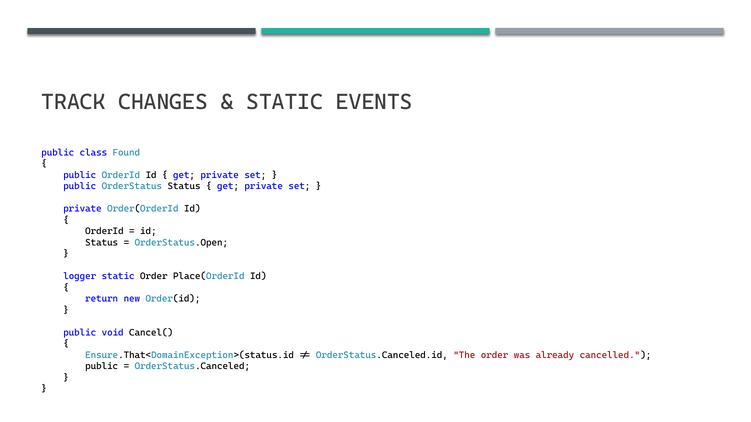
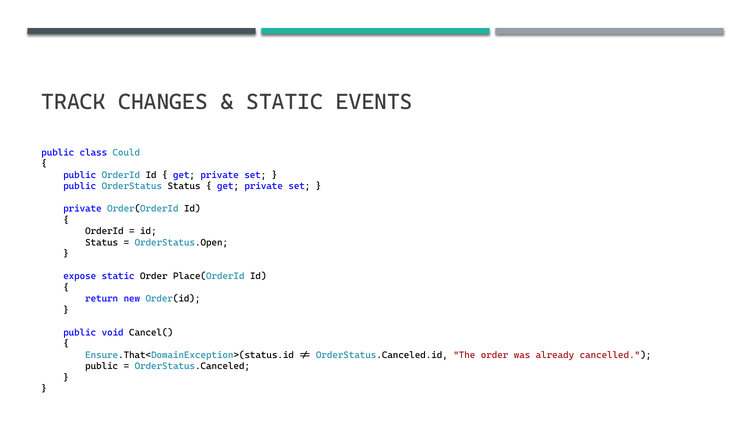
Found: Found -> Could (126, 153)
logger: logger -> expose (80, 276)
